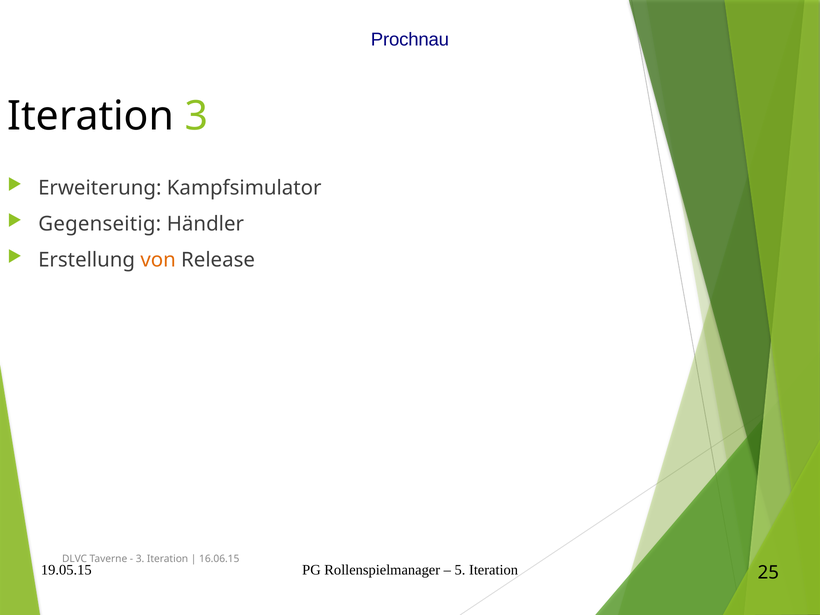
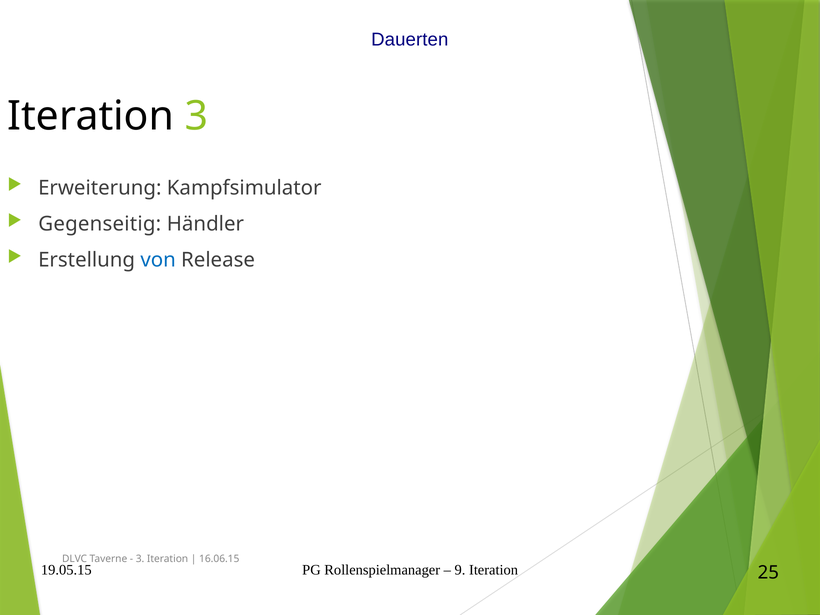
Prochnau: Prochnau -> Dauerten (410, 40)
von colour: orange -> blue (158, 260)
5: 5 -> 9 (460, 570)
